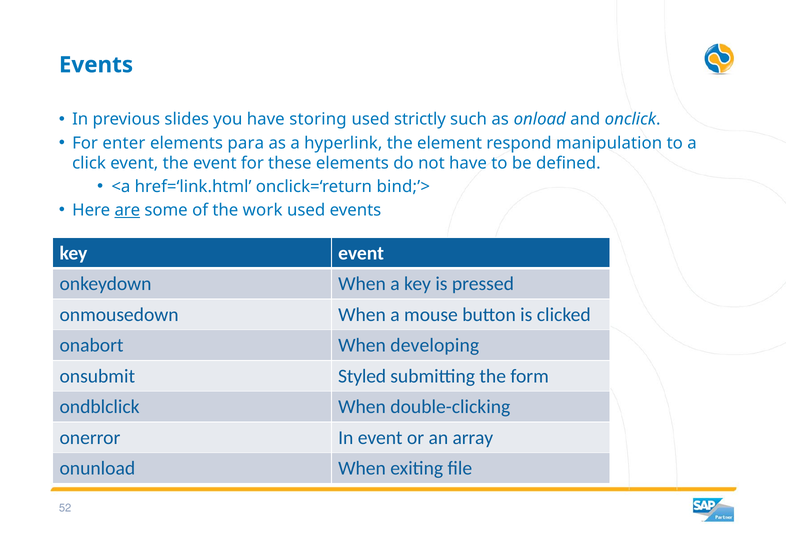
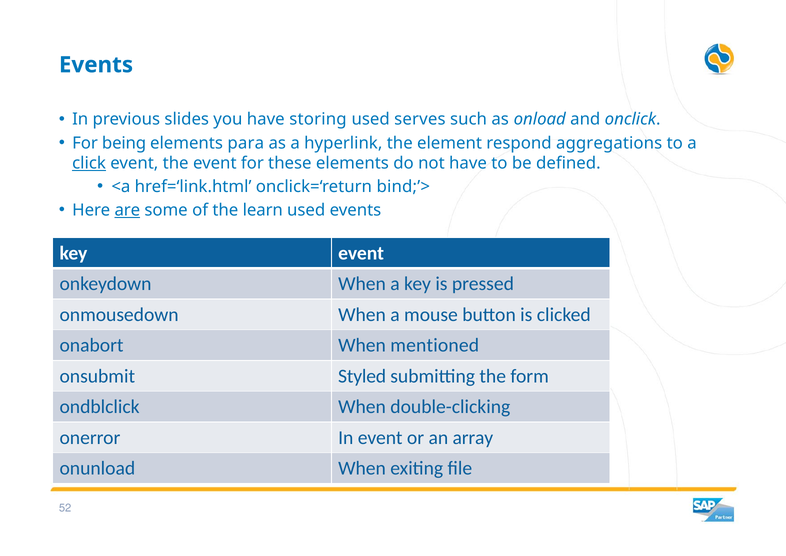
strictly: strictly -> serves (420, 119)
enter: enter -> being (124, 143)
manipulation: manipulation -> aggregations (609, 143)
click underline: none -> present (89, 163)
work: work -> learn (263, 210)
developing: developing -> mentioned (435, 345)
